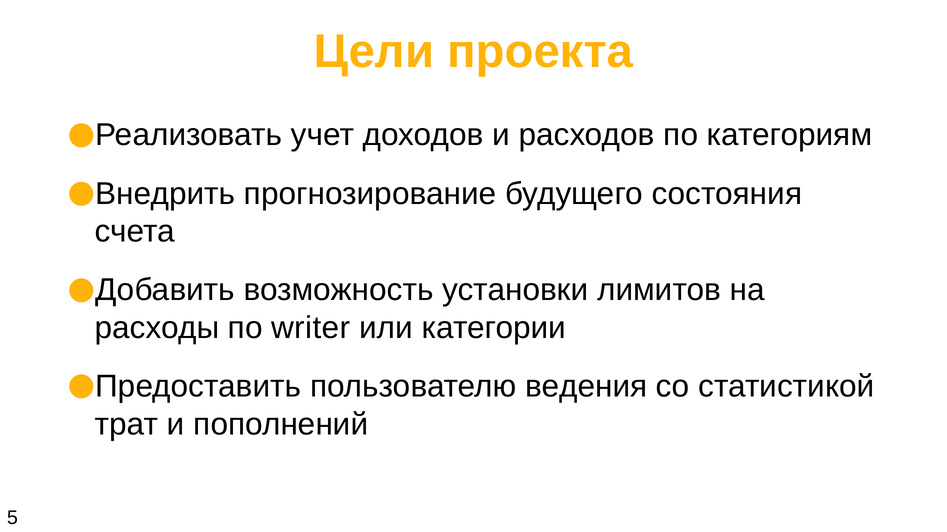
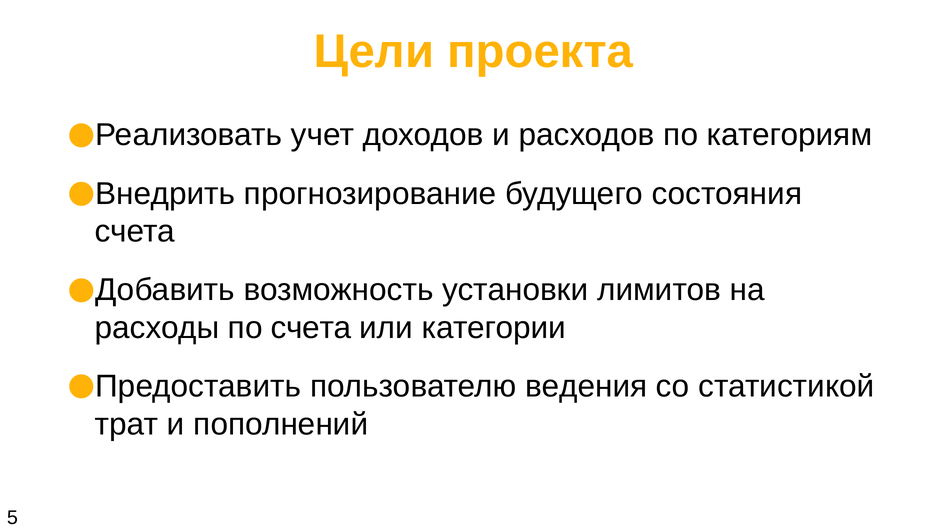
по writer: writer -> счета (311, 328)
